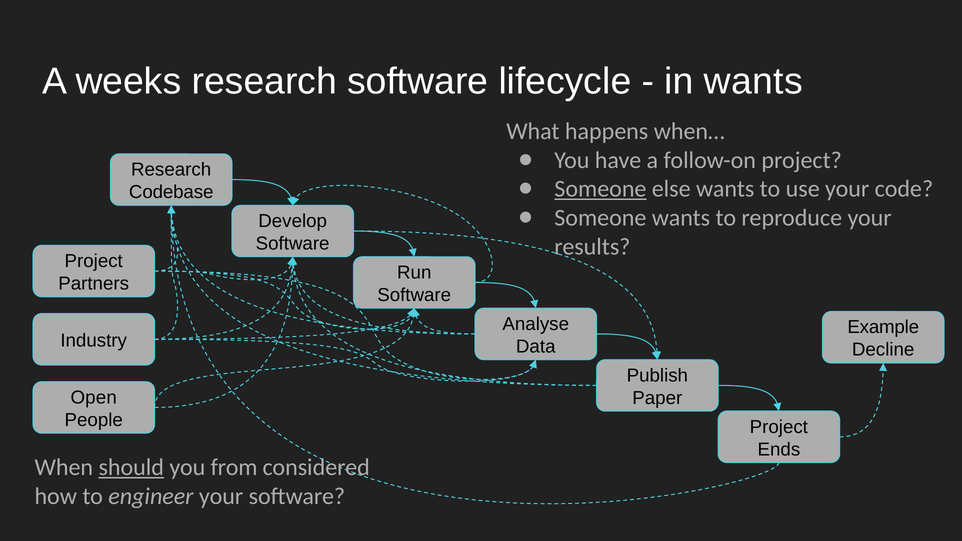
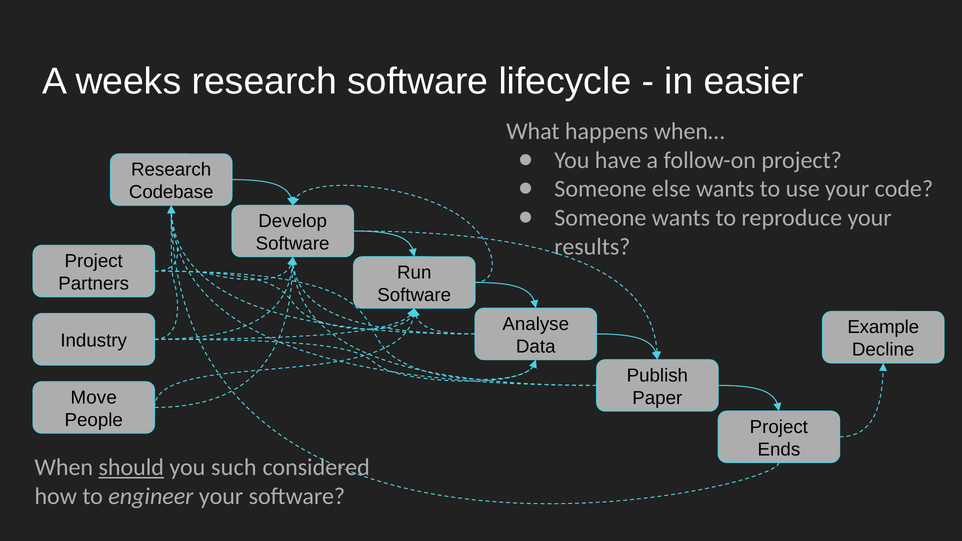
in wants: wants -> easier (754, 82)
Someone underline: present -> none (600, 189)
Open: Open -> Move (94, 398)
from: from -> such (234, 468)
